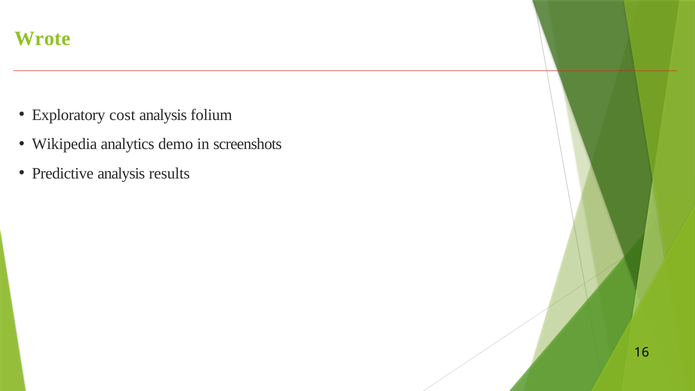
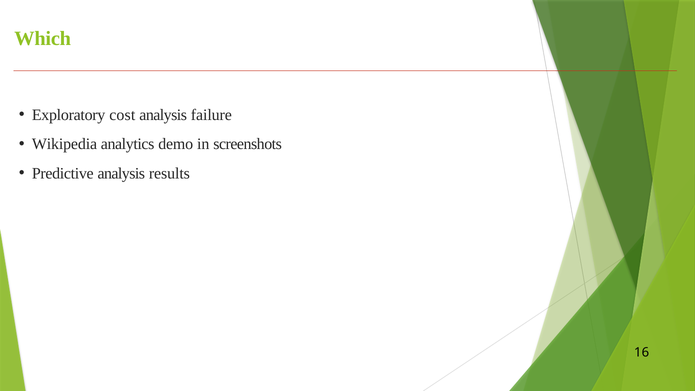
Wrote: Wrote -> Which (43, 39)
folium: folium -> failure (211, 115)
